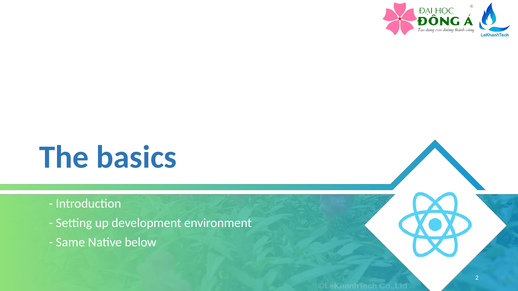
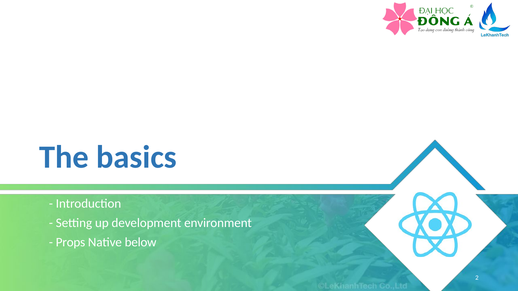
Same: Same -> Props (71, 243)
